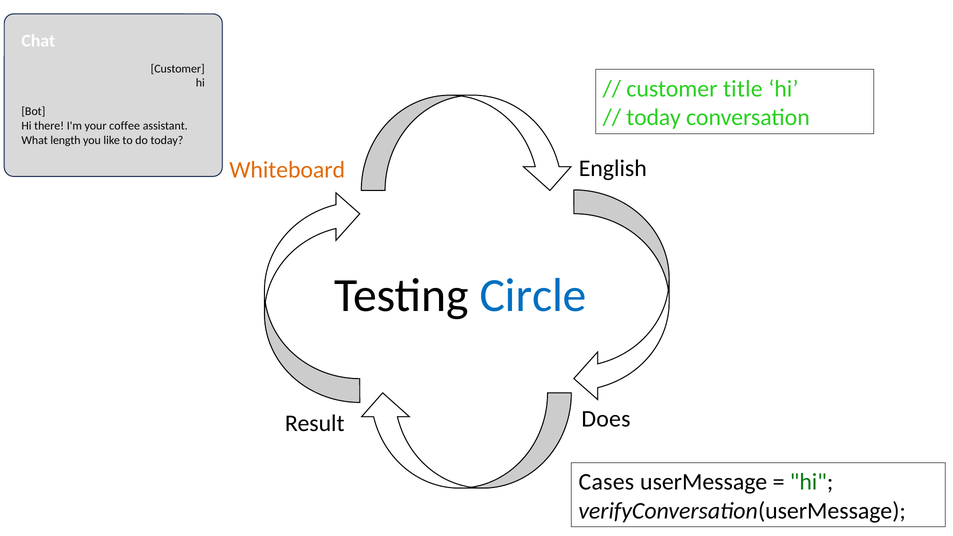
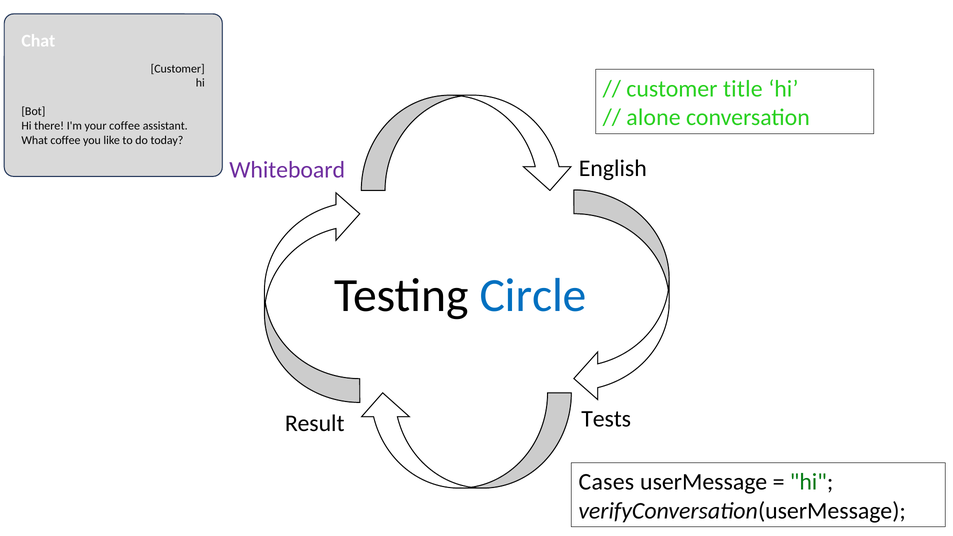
today: today -> alone (653, 118)
What length: length -> coffee (65, 140)
Whiteboard colour: orange -> purple (287, 170)
Does: Does -> Tests (606, 419)
